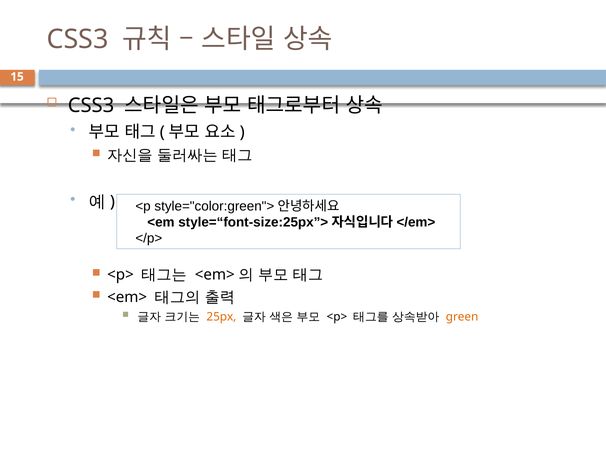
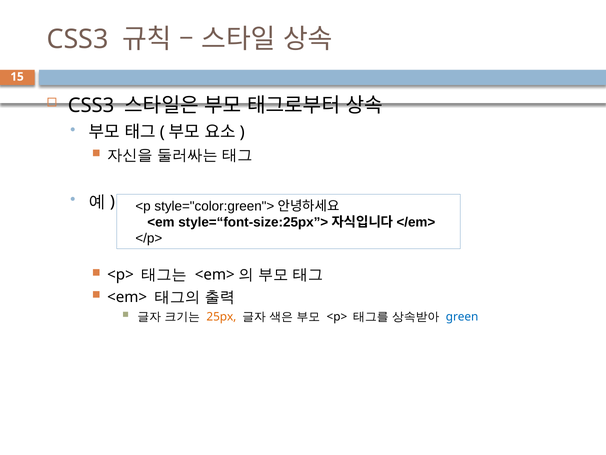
green colour: orange -> blue (462, 316)
